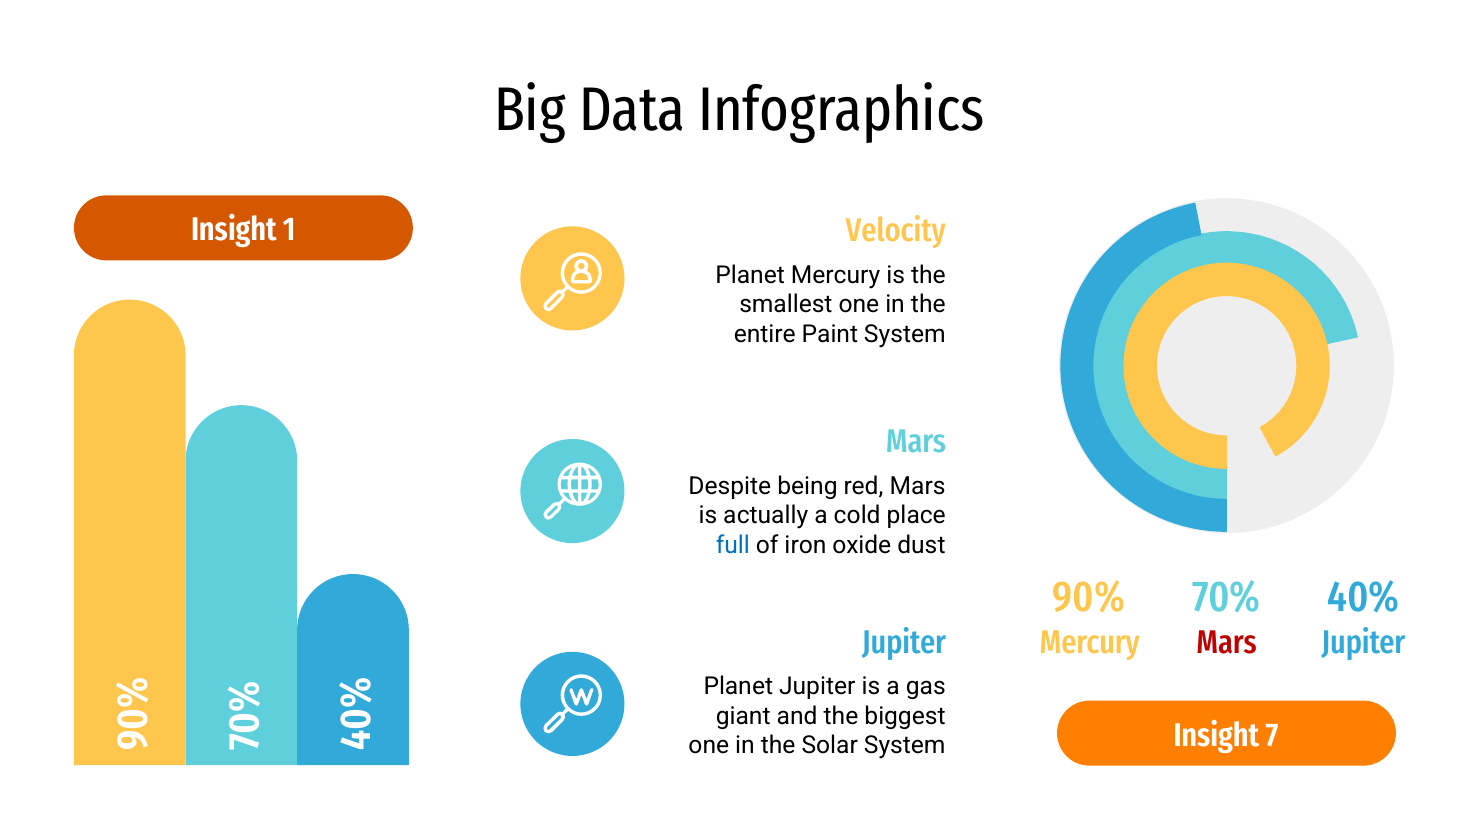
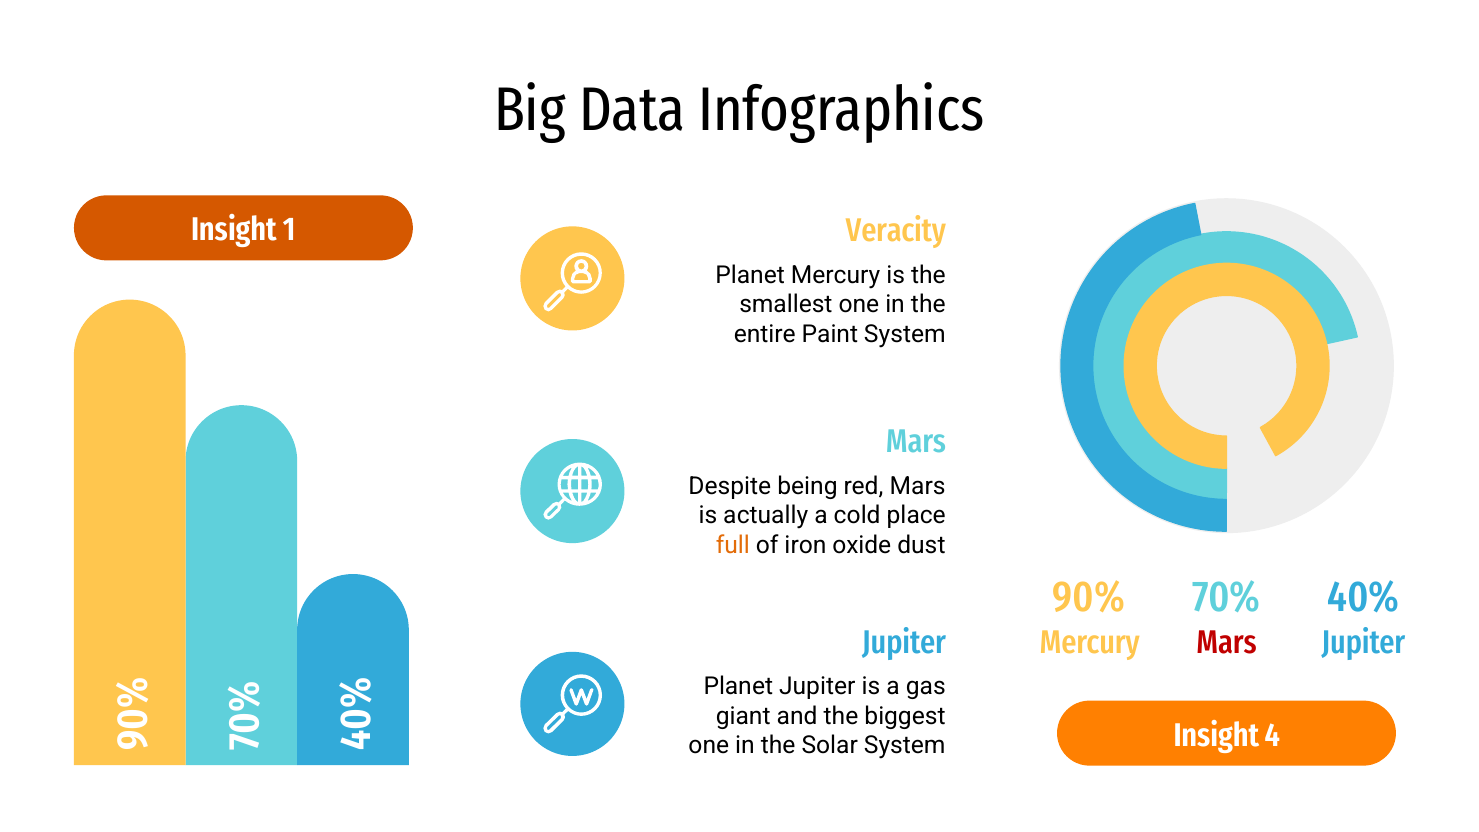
Velocity: Velocity -> Veracity (896, 230)
full colour: blue -> orange (733, 545)
Insight 7: 7 -> 4 (1272, 735)
